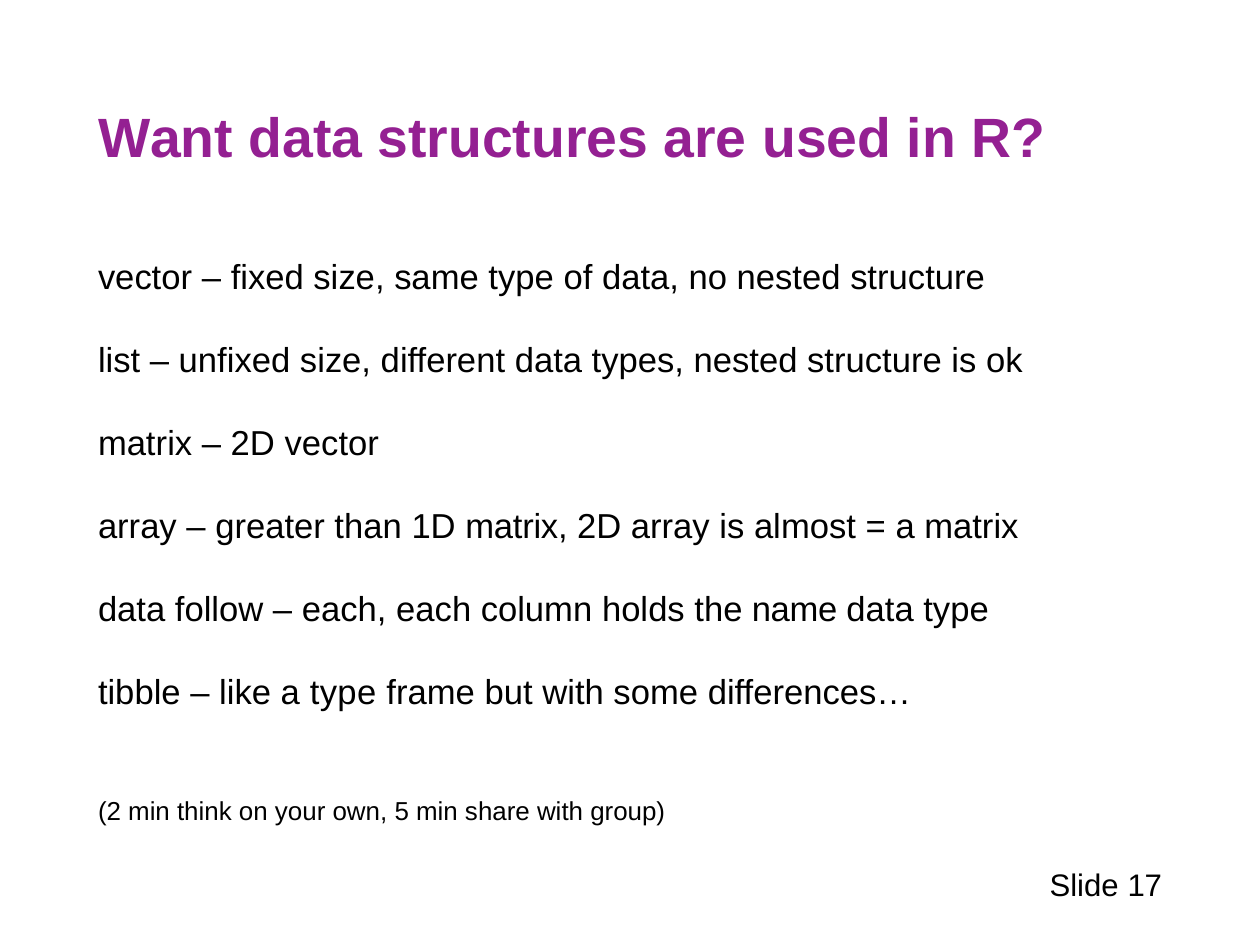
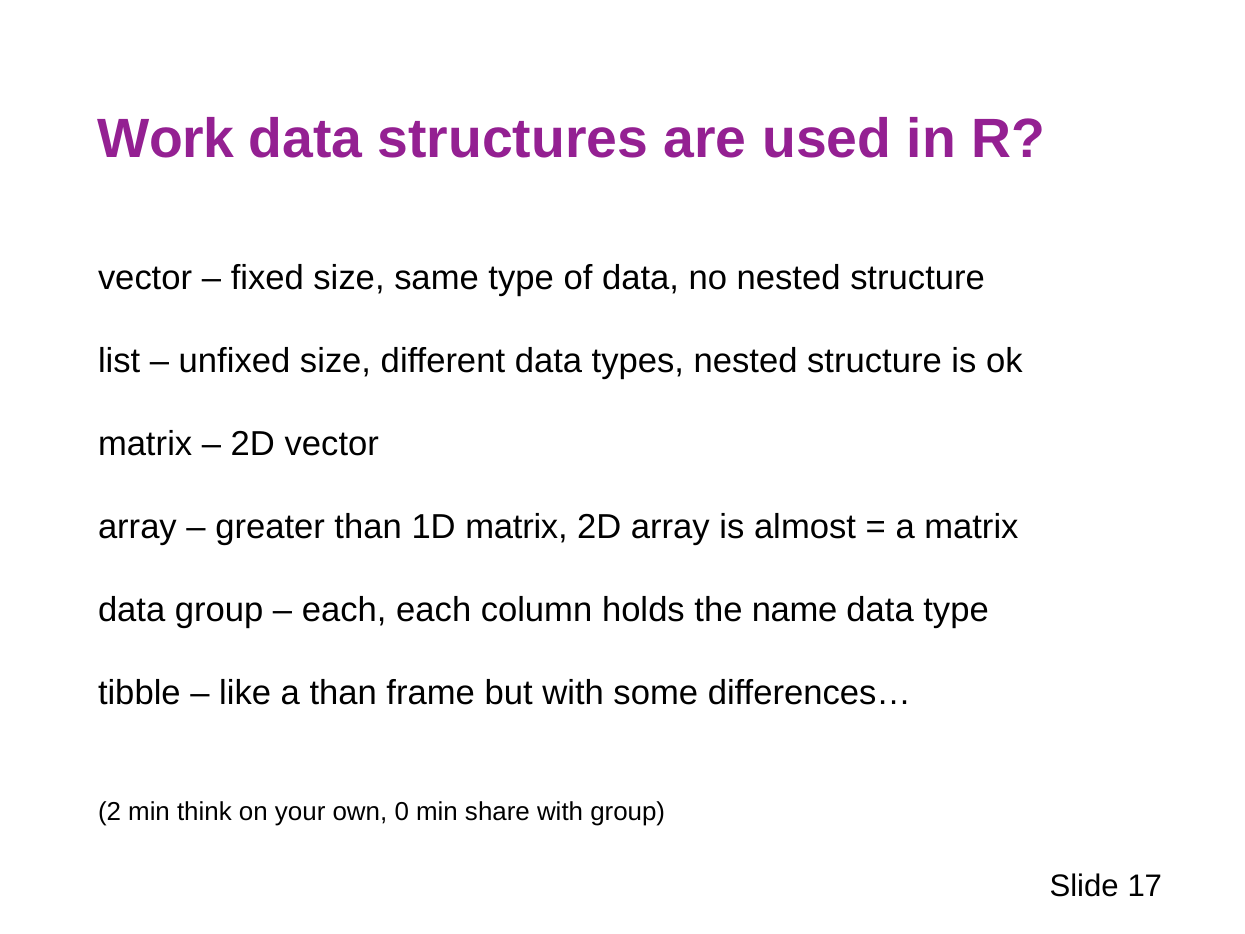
Want: Want -> Work (166, 140)
data follow: follow -> group (219, 610)
a type: type -> than (343, 693)
5: 5 -> 0 (402, 812)
